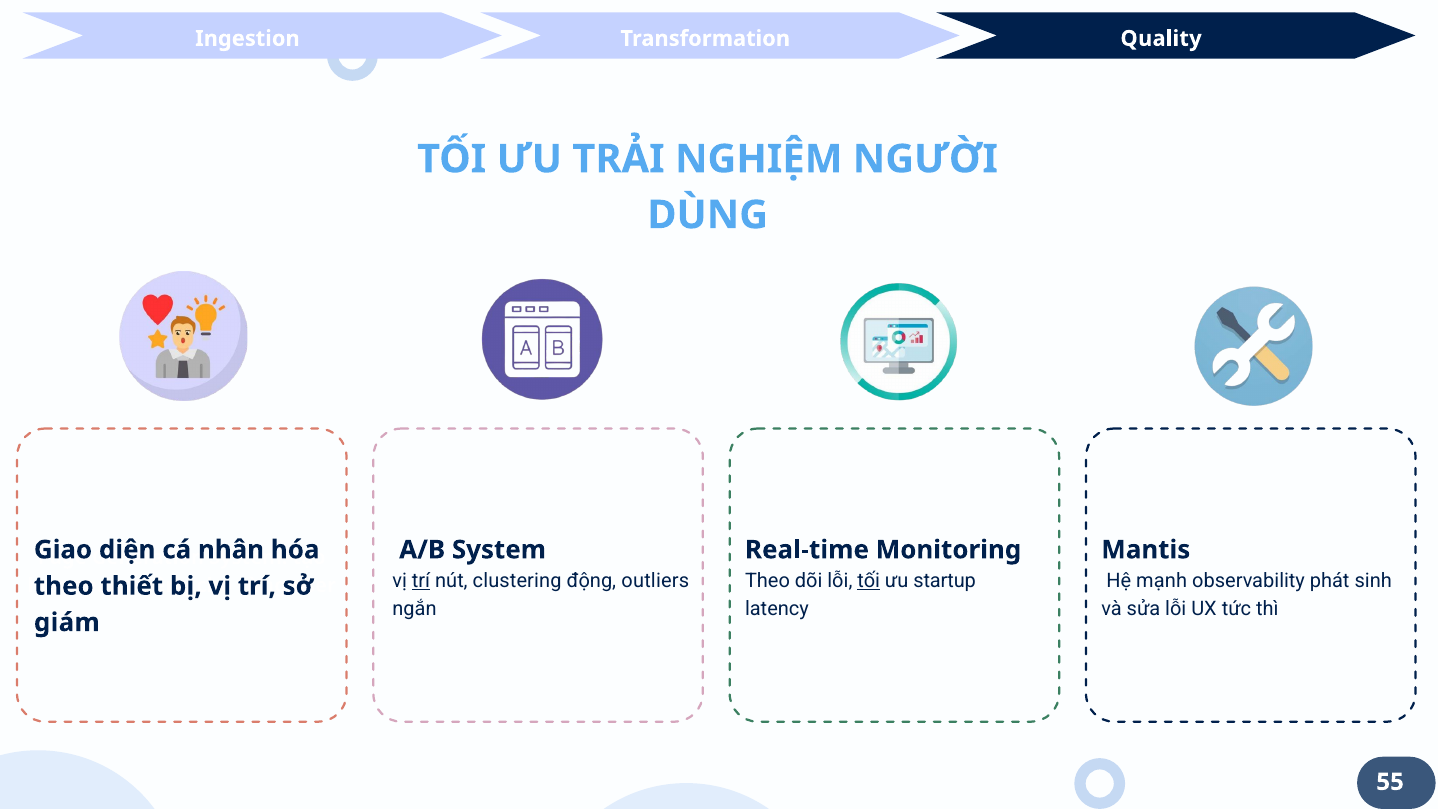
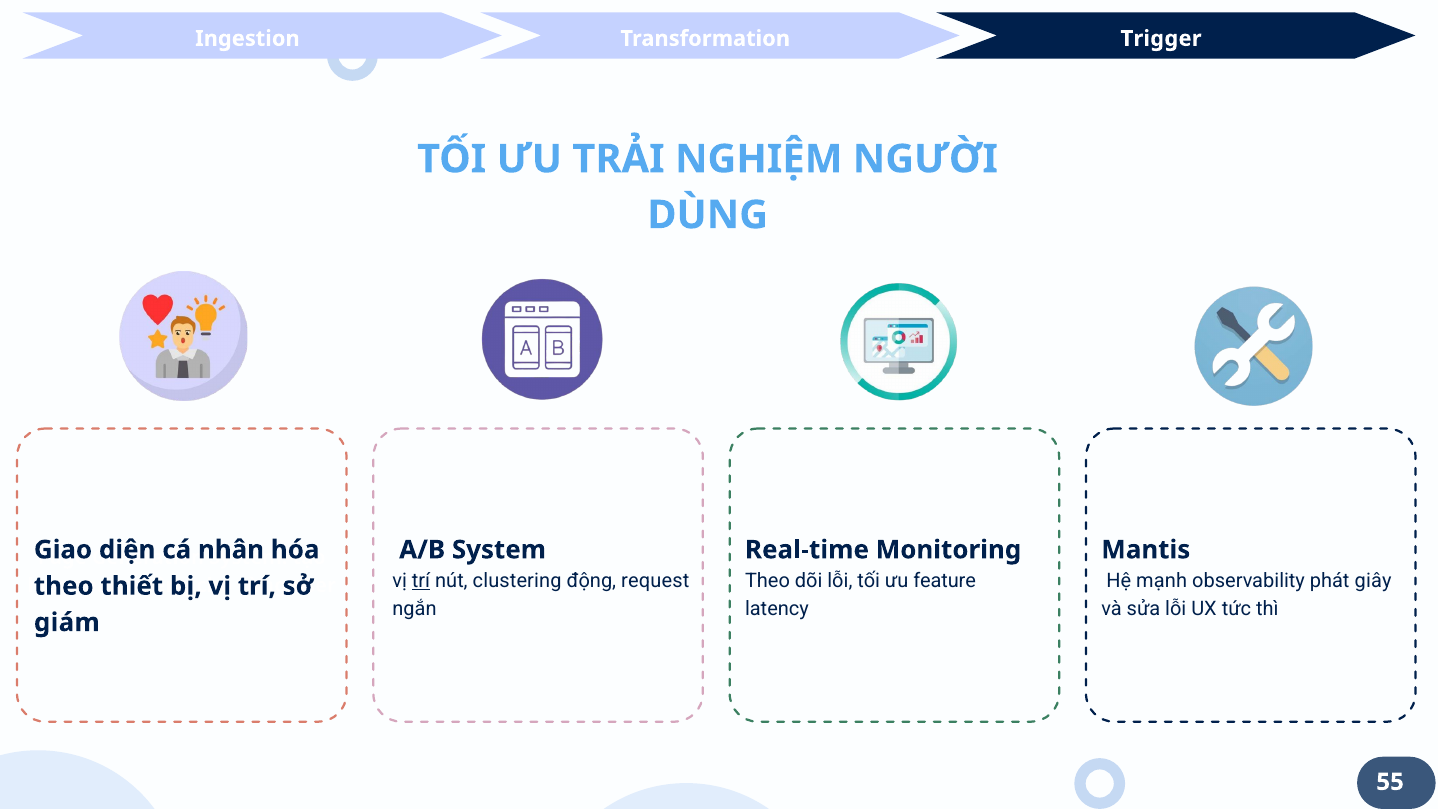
Quality: Quality -> Trigger (1161, 39)
outliers: outliers -> request (655, 581)
tối underline: present -> none (869, 581)
startup: startup -> feature (945, 581)
sinh: sinh -> giây (1373, 581)
